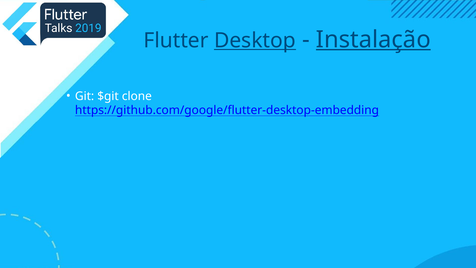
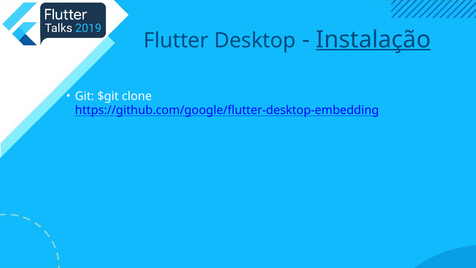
Desktop underline: present -> none (255, 40)
